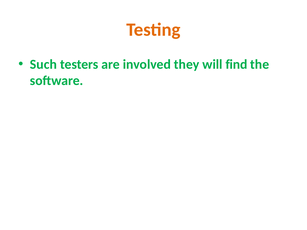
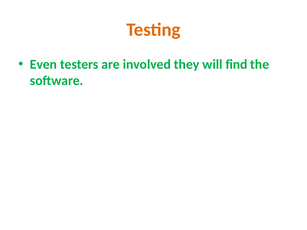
Such: Such -> Even (43, 64)
